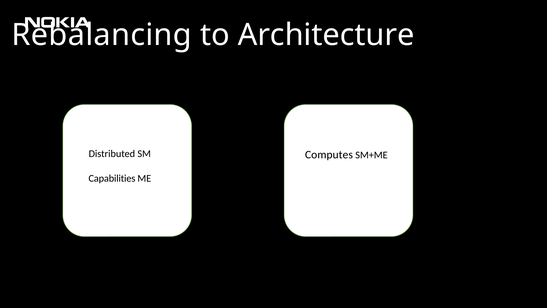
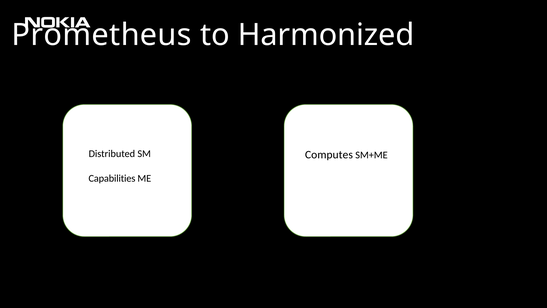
Rebalancing: Rebalancing -> Prometheus (102, 35)
Architecture: Architecture -> Harmonized (326, 35)
